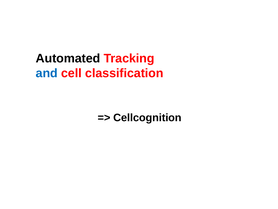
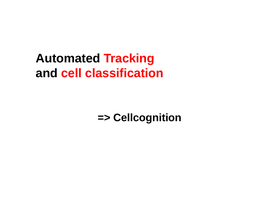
and colour: blue -> black (47, 73)
